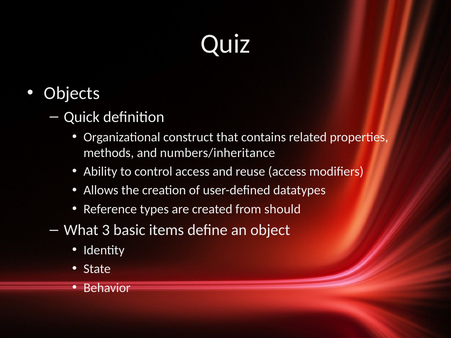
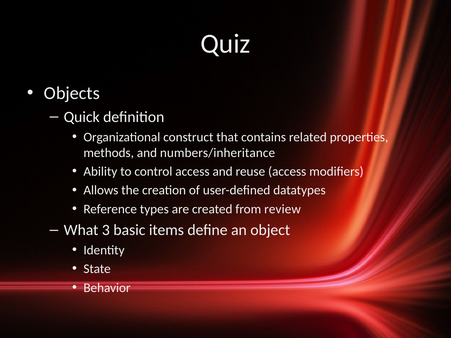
should: should -> review (283, 209)
